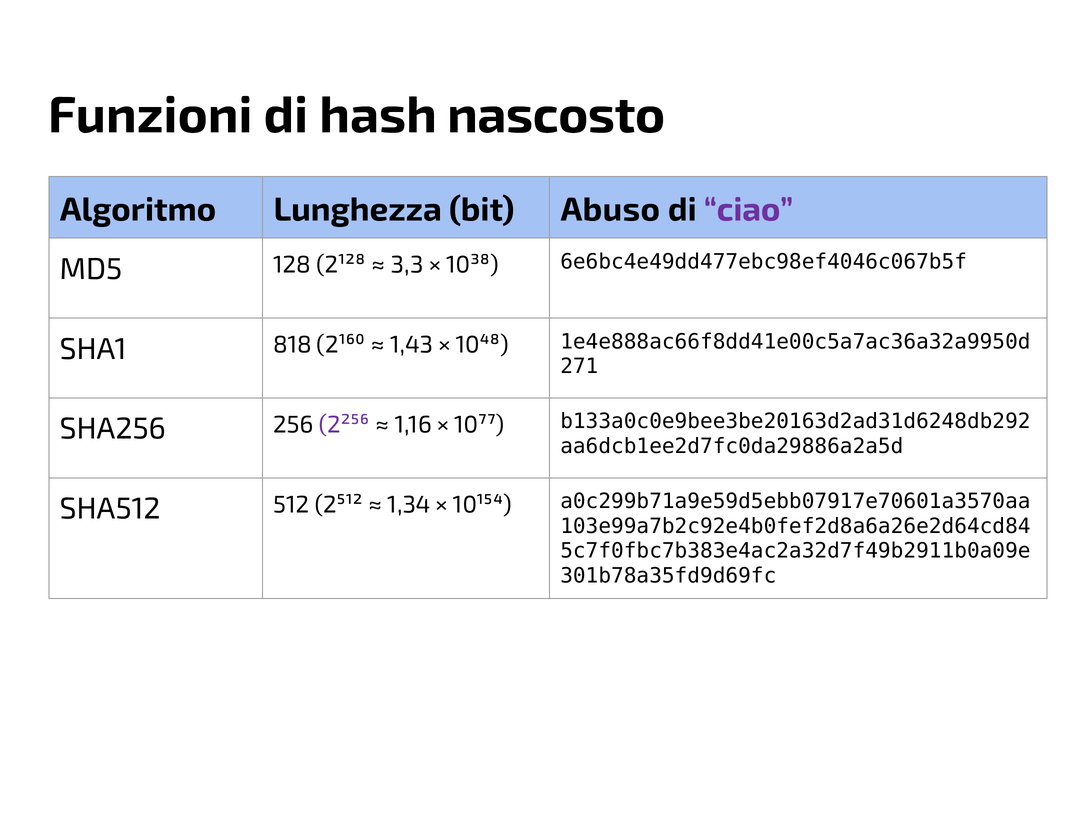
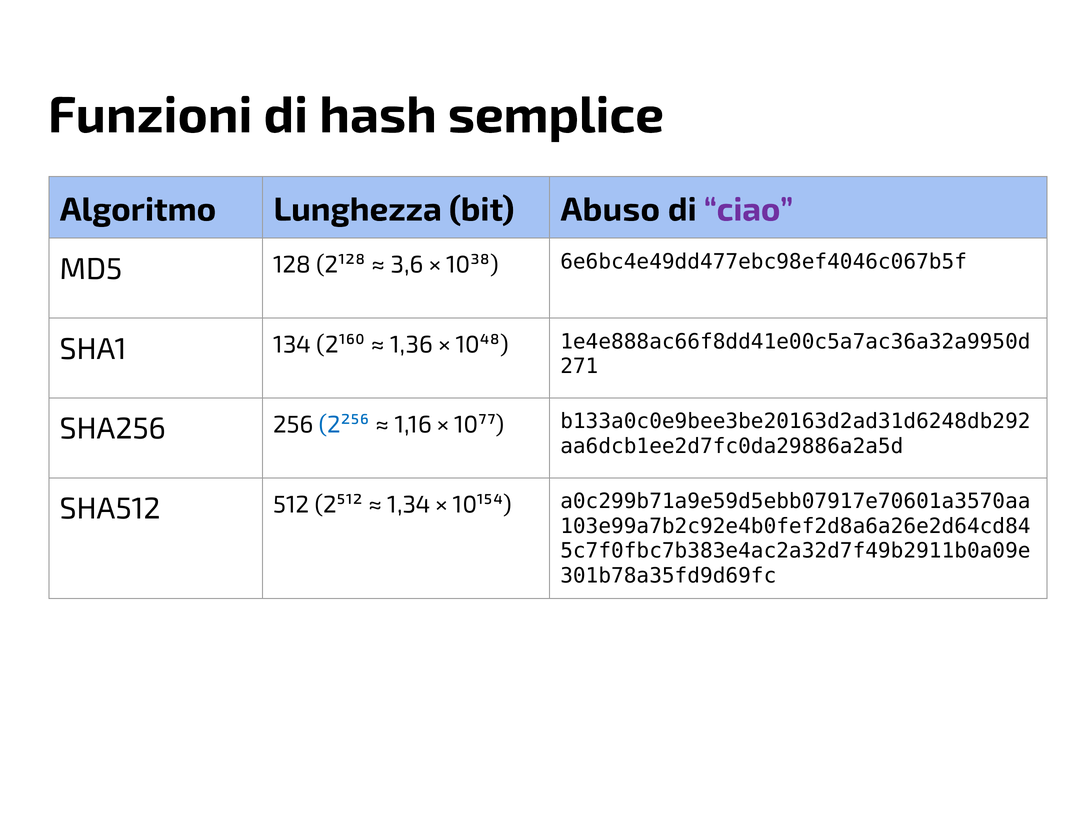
nascosto: nascosto -> semplice (556, 115)
3,3: 3,3 -> 3,6 (407, 265)
818: 818 -> 134 (292, 345)
1,43: 1,43 -> 1,36 (412, 345)
2²⁵⁶ colour: purple -> blue (344, 425)
